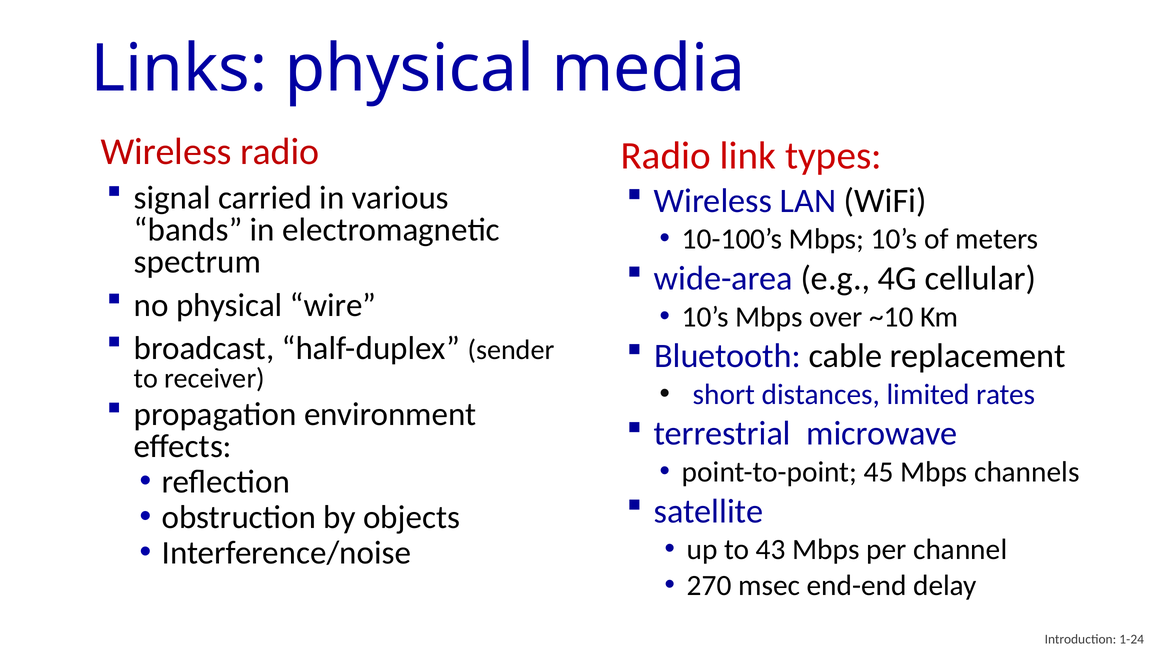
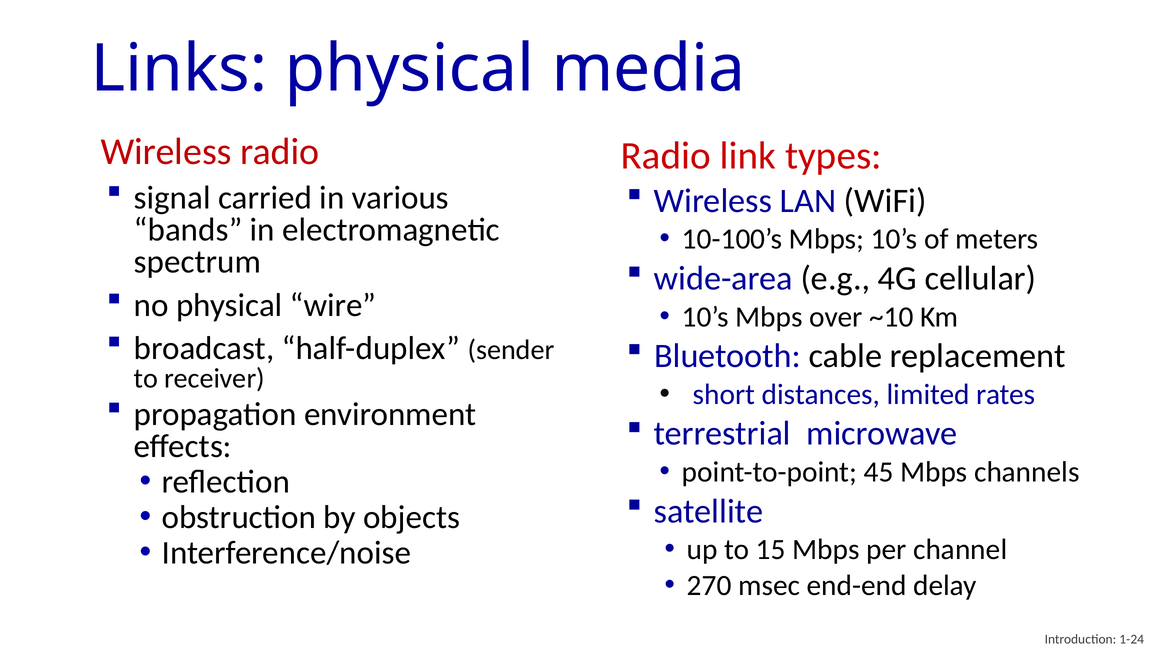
43: 43 -> 15 (771, 550)
